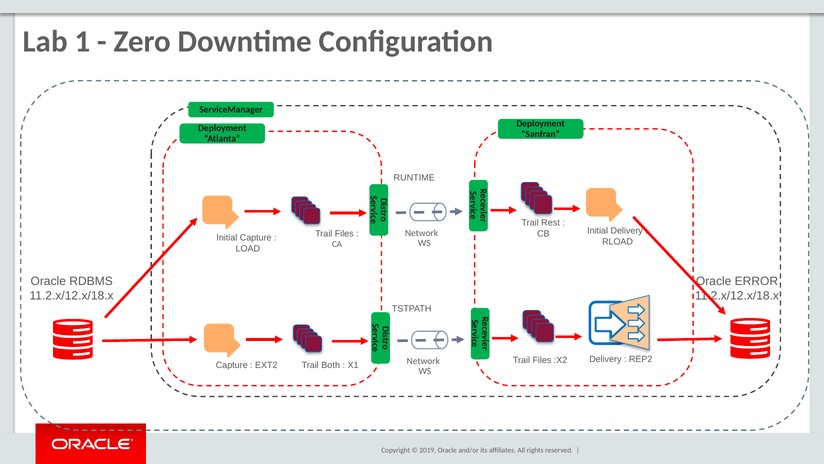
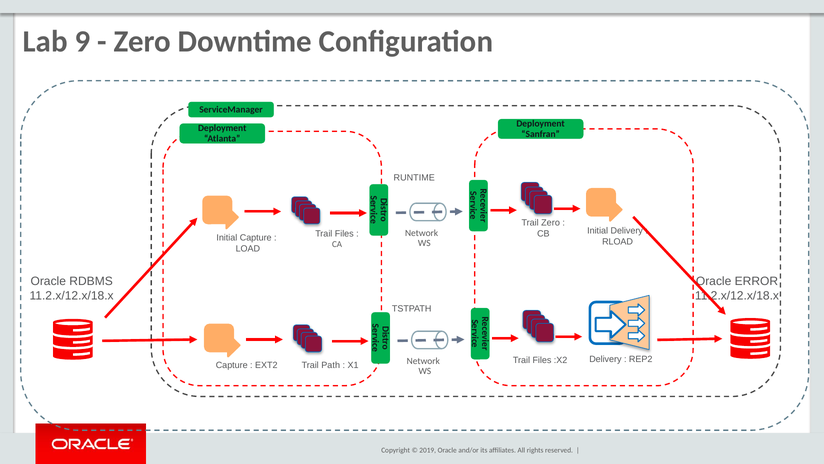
1: 1 -> 9 (83, 41)
Trail Rest: Rest -> Zero (551, 223)
Both: Both -> Path (331, 365)
